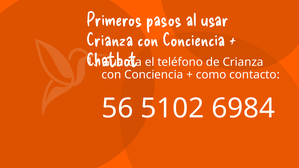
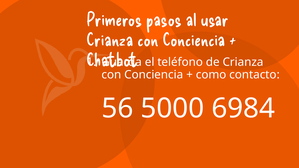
5102: 5102 -> 5000 (172, 108)
